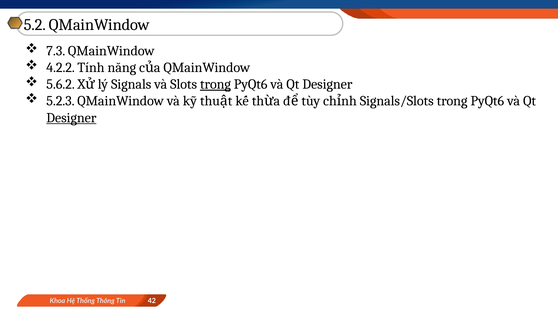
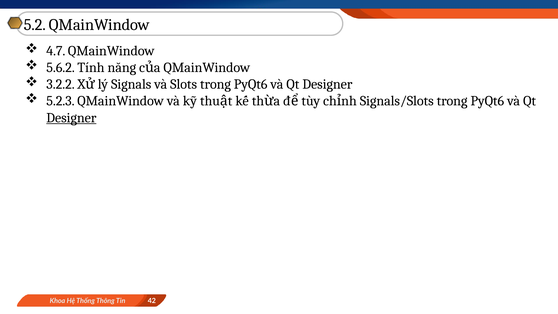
7.3: 7.3 -> 4.7 (56, 51)
4.2.2: 4.2.2 -> 5.6.2 (61, 67)
5.6.2: 5.6.2 -> 3.2.2 (61, 84)
trong underline: present -> none (215, 84)
